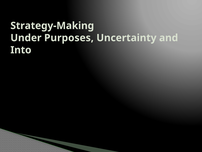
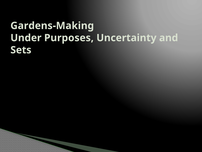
Strategy-Making: Strategy-Making -> Gardens-Making (52, 26)
Into: Into -> Sets (21, 50)
